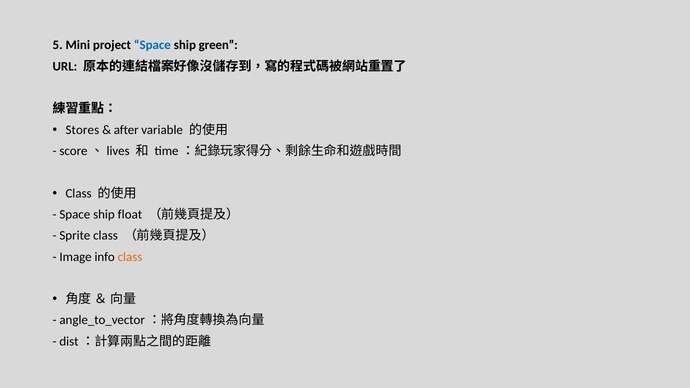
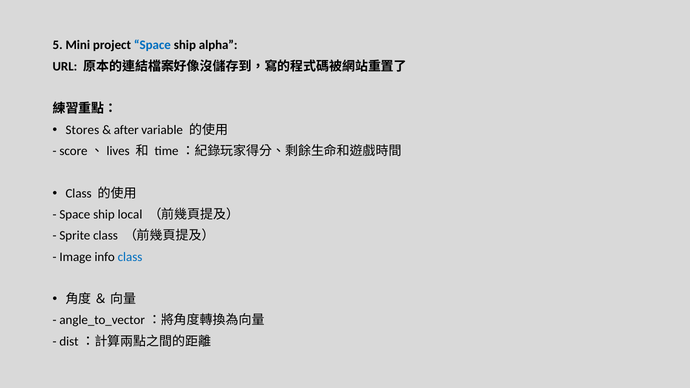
green: green -> alpha (218, 45)
float: float -> local (130, 214)
class colour: orange -> blue (130, 257)
